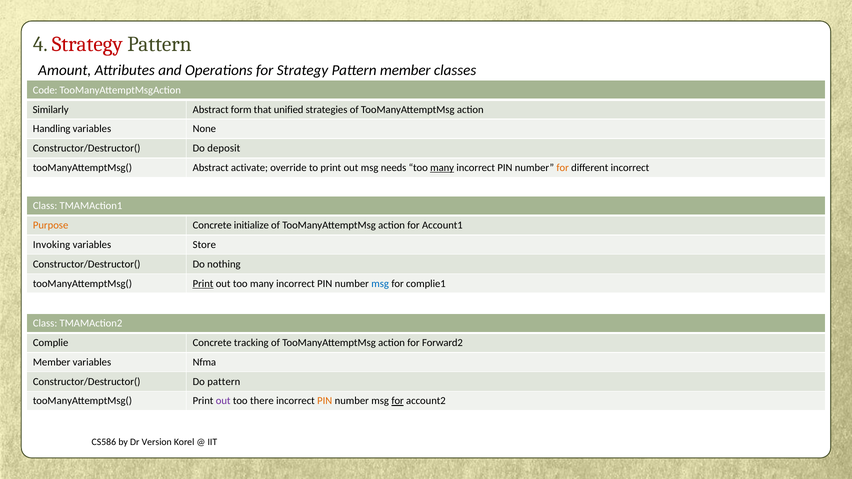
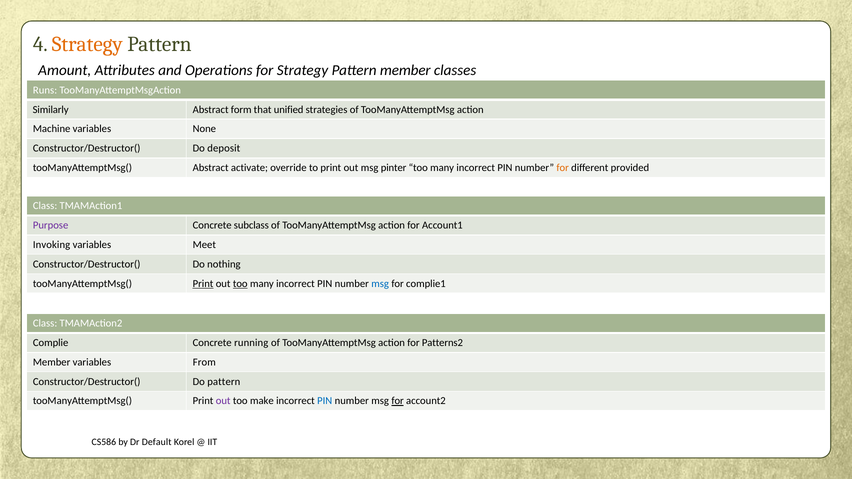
Strategy colour: red -> orange (87, 44)
Code: Code -> Runs (45, 90)
Handling: Handling -> Machine (52, 129)
needs: needs -> pinter (394, 168)
many underline: present -> none (442, 168)
different incorrect: incorrect -> provided (630, 168)
Purpose colour: orange -> purple (51, 226)
initialize: initialize -> subclass (251, 226)
Store: Store -> Meet (204, 245)
too underline: none -> present (240, 284)
tracking: tracking -> running (251, 343)
Forward2: Forward2 -> Patterns2 (442, 343)
Nfma: Nfma -> From (204, 362)
there: there -> make (262, 401)
PIN colour: orange -> blue (325, 401)
Version: Version -> Default (157, 443)
